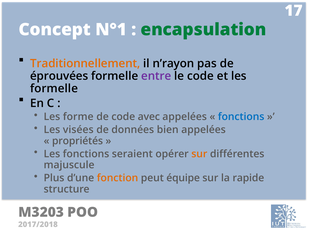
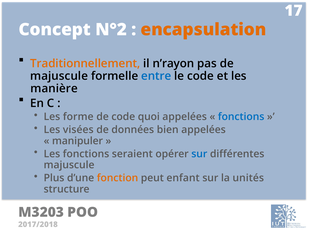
N°1: N°1 -> N°2 (111, 30)
encapsulation colour: green -> orange (204, 30)
éprouvées: éprouvées -> majuscule (59, 76)
entre colour: purple -> blue (156, 76)
formelle: formelle -> manière (54, 88)
avec: avec -> quoi (149, 117)
propriétés: propriétés -> manipuler (77, 141)
sur colour: orange -> blue (199, 154)
équipe: équipe -> enfant (183, 178)
rapide: rapide -> unités (248, 178)
